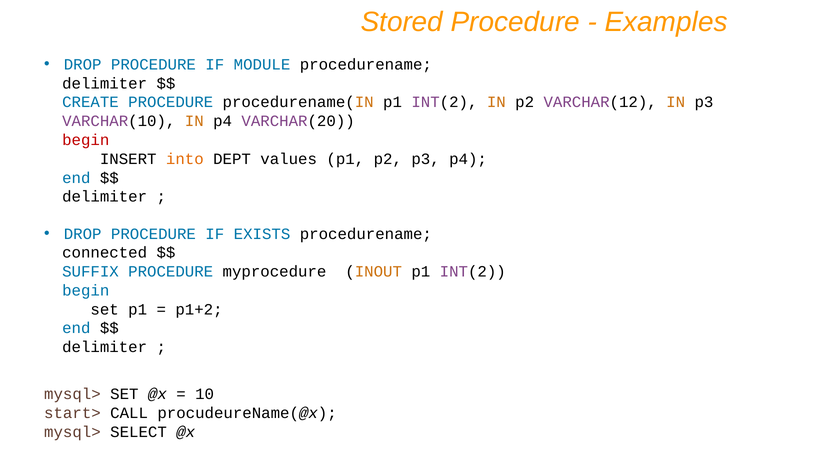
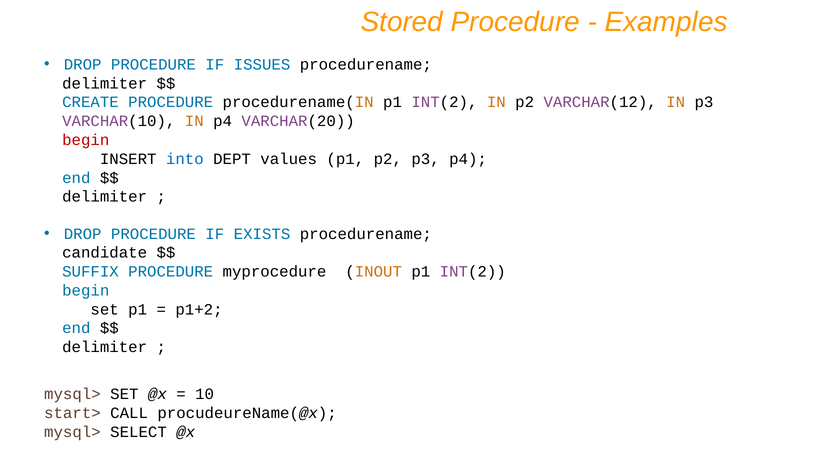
MODULE: MODULE -> ISSUES (262, 65)
into colour: orange -> blue (185, 159)
connected: connected -> candidate (105, 253)
